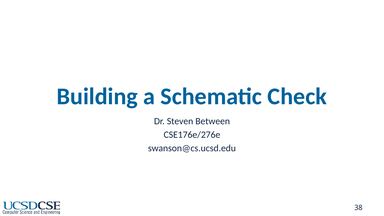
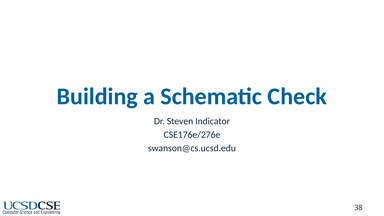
Between: Between -> Indicator (213, 121)
